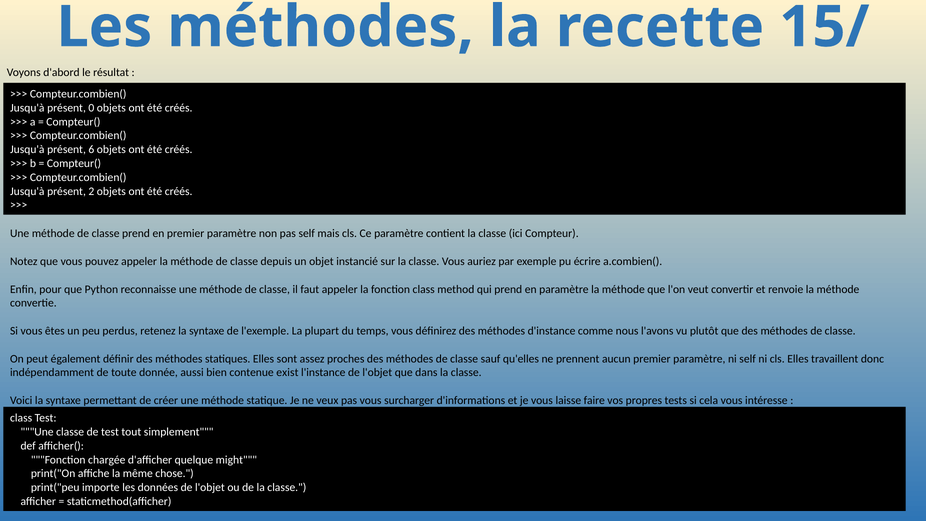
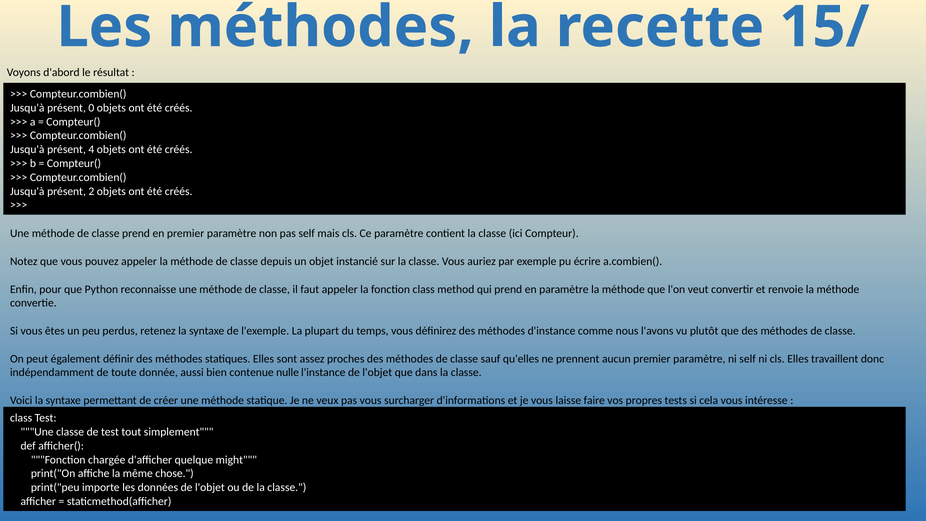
6: 6 -> 4 (91, 150)
exist: exist -> nulle (288, 373)
